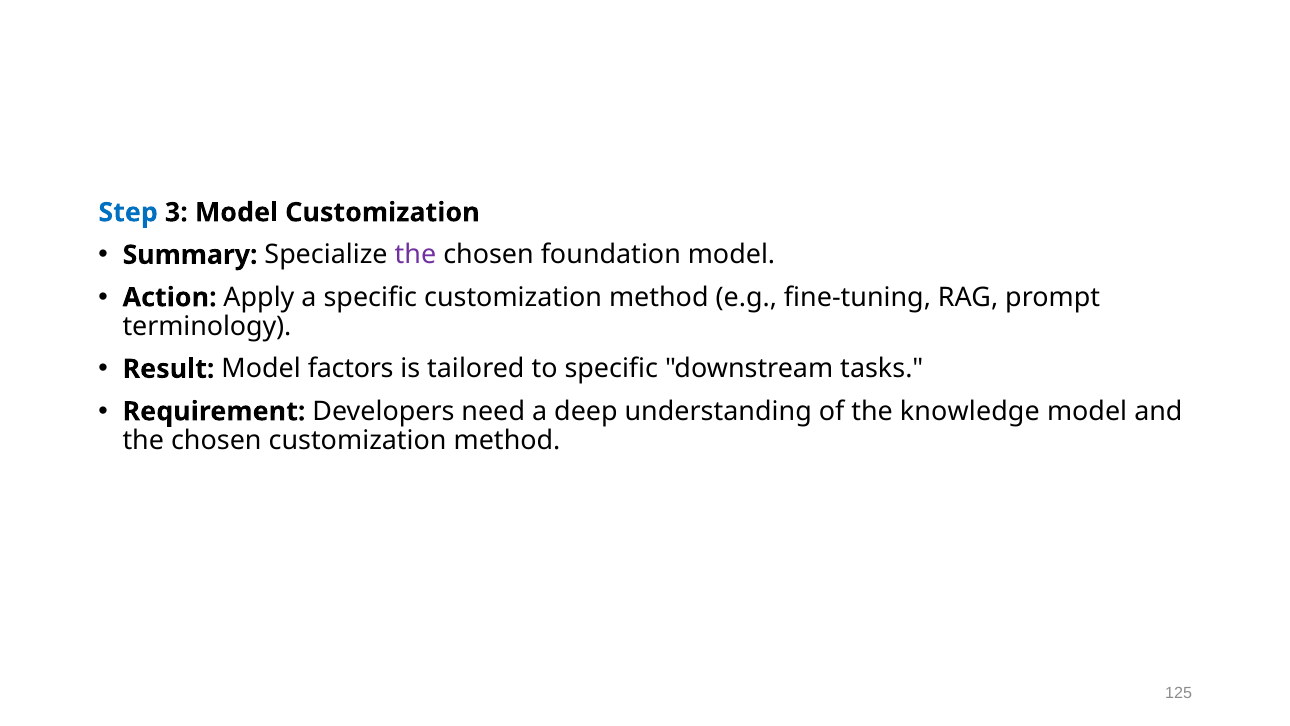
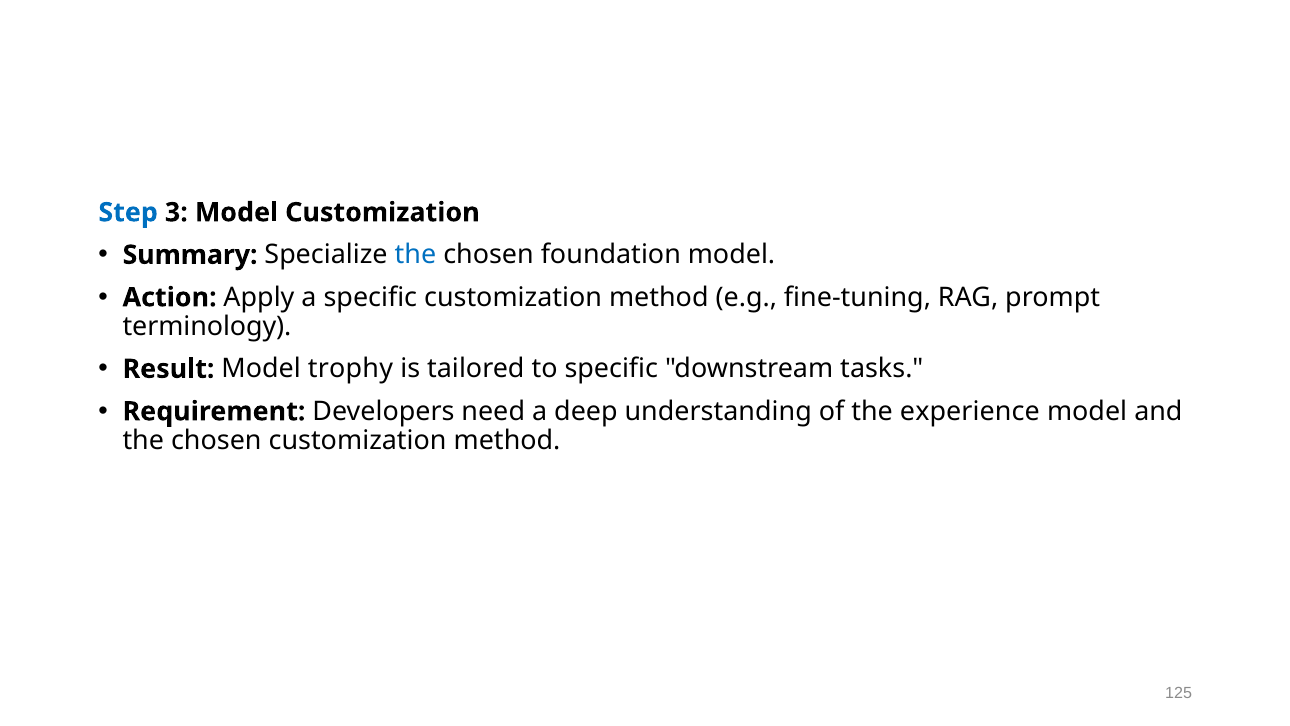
the colour: purple -> blue (415, 255)
factors: factors -> trophy (350, 369)
knowledge: knowledge -> experience (970, 411)
